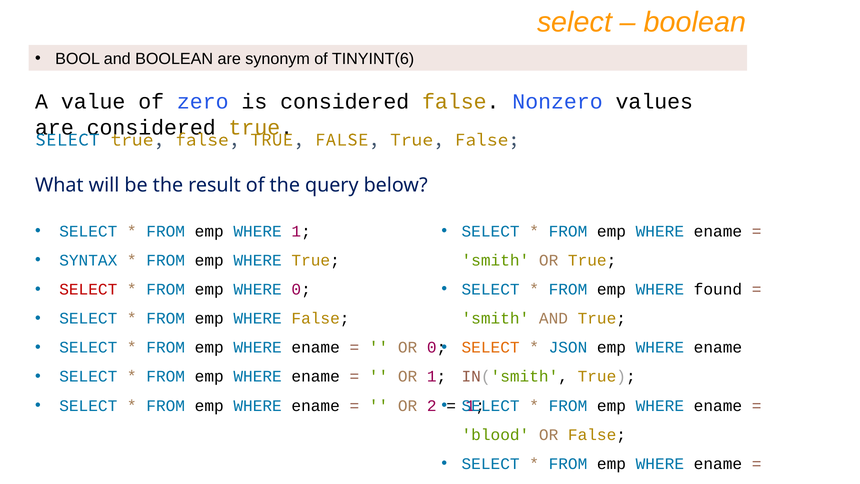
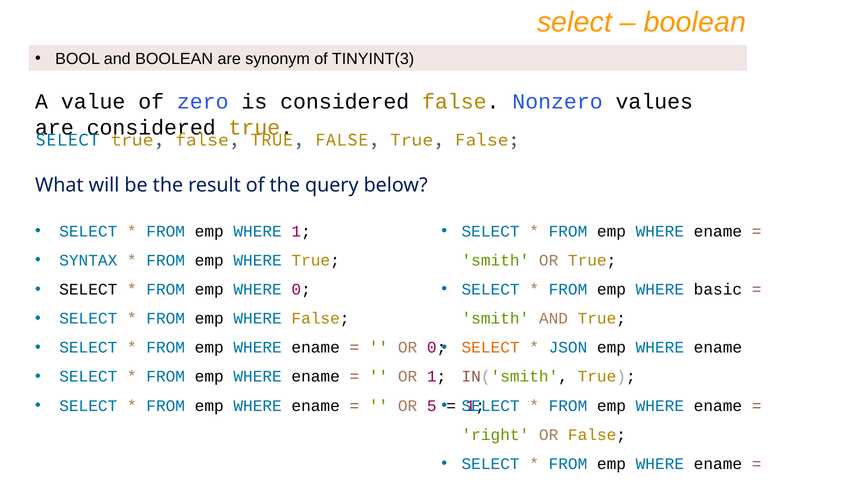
TINYINT(6: TINYINT(6 -> TINYINT(3 (373, 59)
SELECT colour: red -> black (88, 289)
found: found -> basic (718, 289)
2: 2 -> 5 (432, 405)
blood: blood -> right (495, 434)
